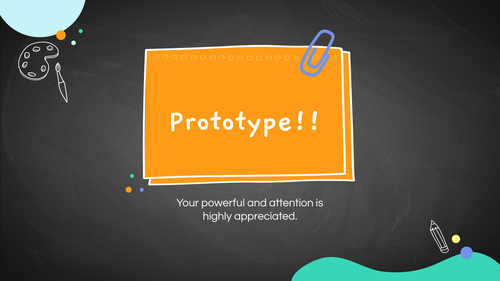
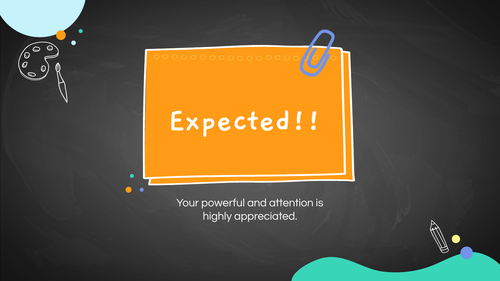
Prototype: Prototype -> Expected (245, 119)
